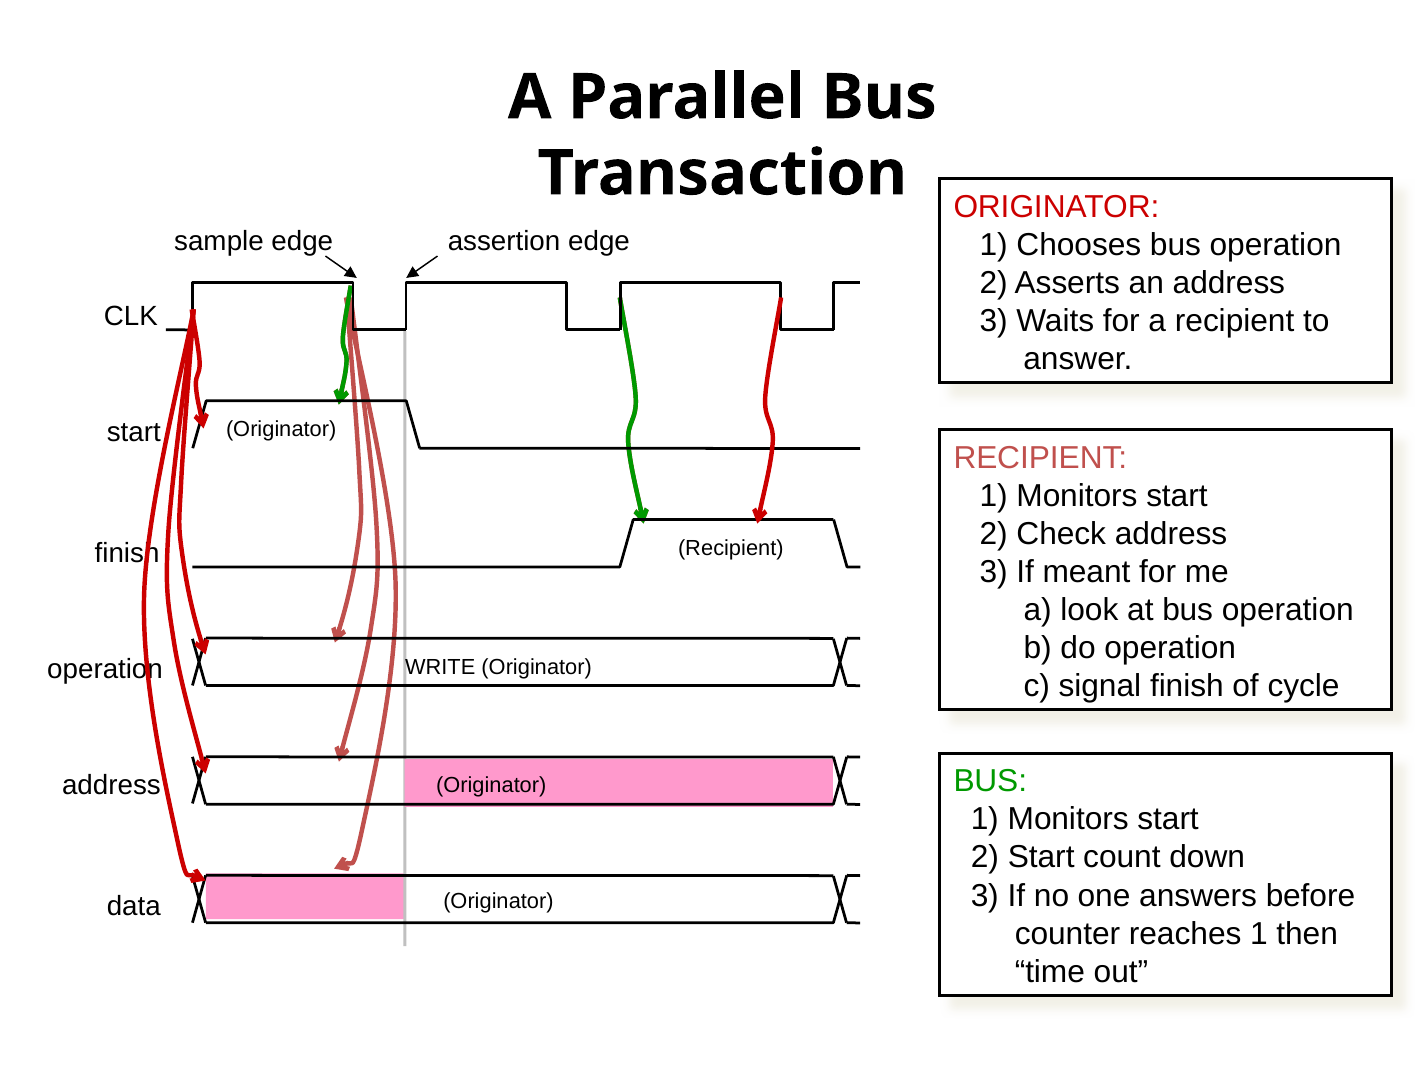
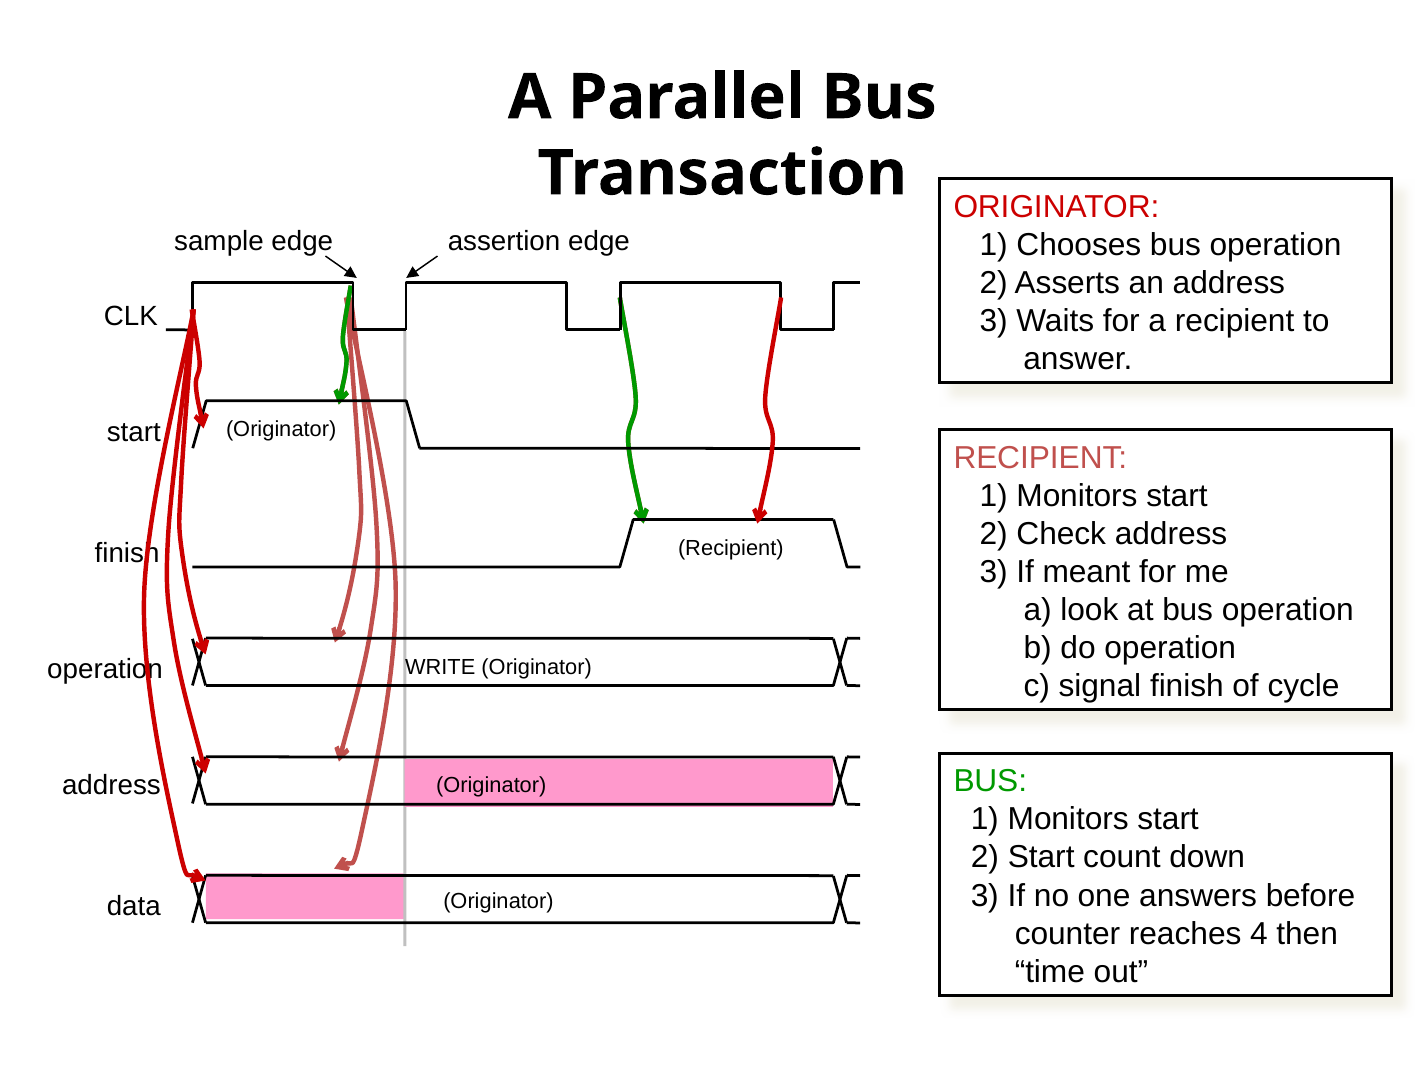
reaches 1: 1 -> 4 (1259, 933)
